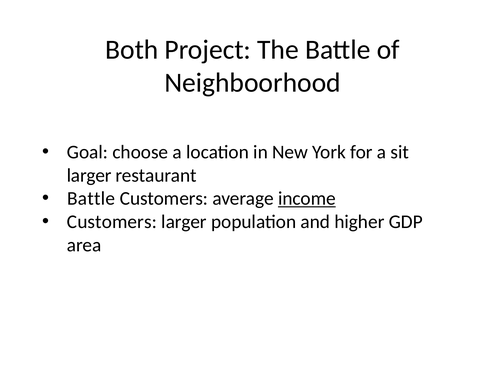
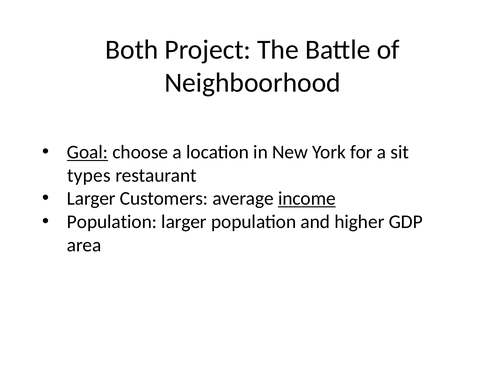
Goal underline: none -> present (88, 152)
larger: larger -> types (89, 175)
Battle: Battle -> Larger (91, 198)
Customers: Customers -> Population (112, 222)
